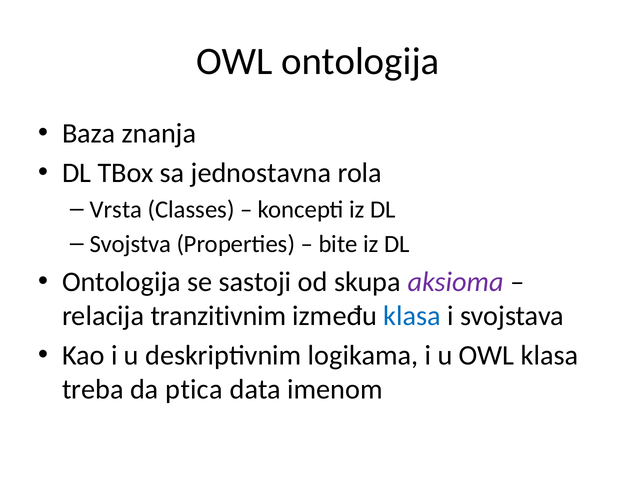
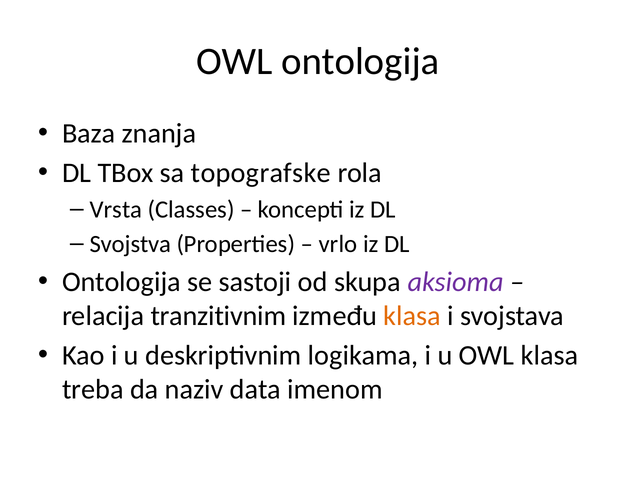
jednostavna: jednostavna -> topografske (261, 173)
bite: bite -> vrlo (338, 244)
klasa colour: blue -> orange (412, 316)
ptica: ptica -> naziv (194, 389)
